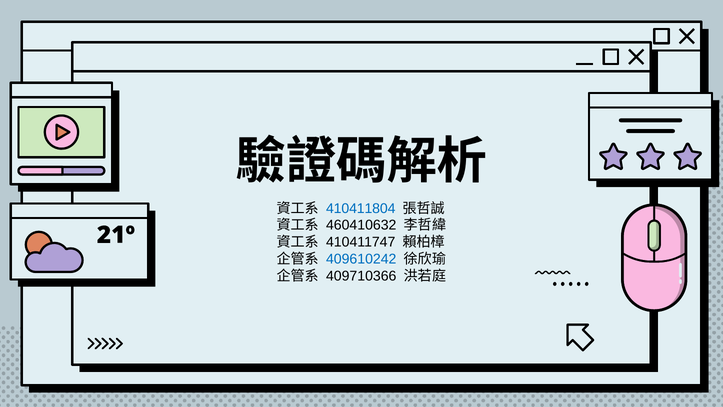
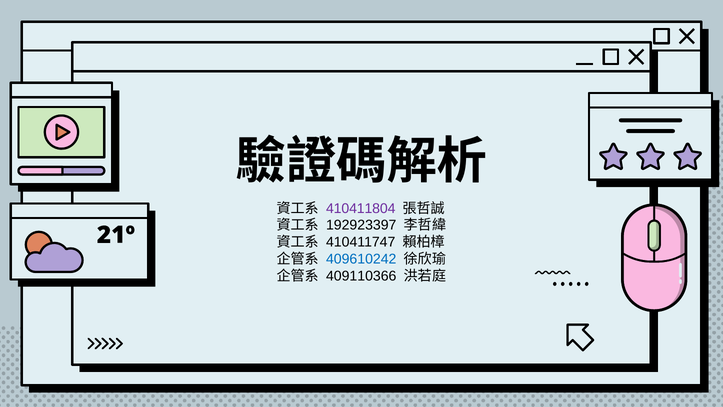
410411804 colour: blue -> purple (361, 208)
460410632: 460410632 -> 192923397 (361, 225)
409710366: 409710366 -> 409110366 (361, 276)
